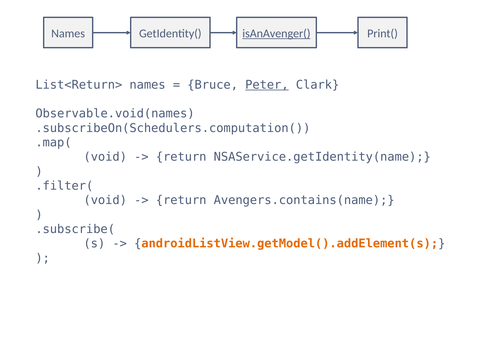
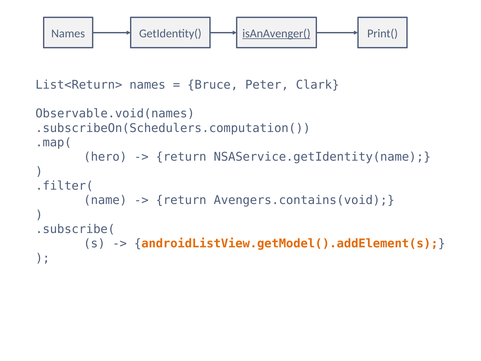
Peter underline: present -> none (267, 85)
void: void -> hero (105, 157)
void: void -> name (105, 200)
Avengers.contains(name: Avengers.contains(name -> Avengers.contains(void (304, 200)
